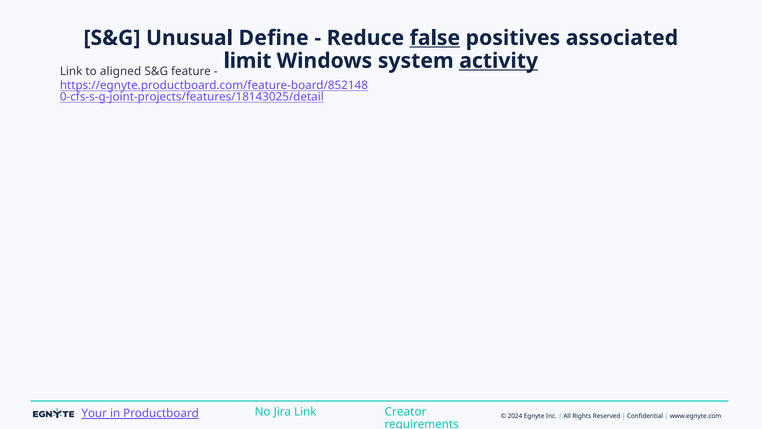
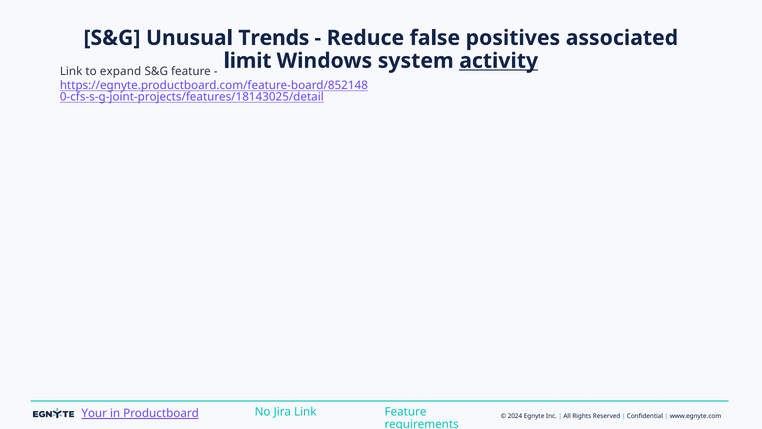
Define: Define -> Trends (274, 38)
false underline: present -> none (435, 38)
aligned: aligned -> expand (121, 71)
Link Creator: Creator -> Feature (406, 412)
